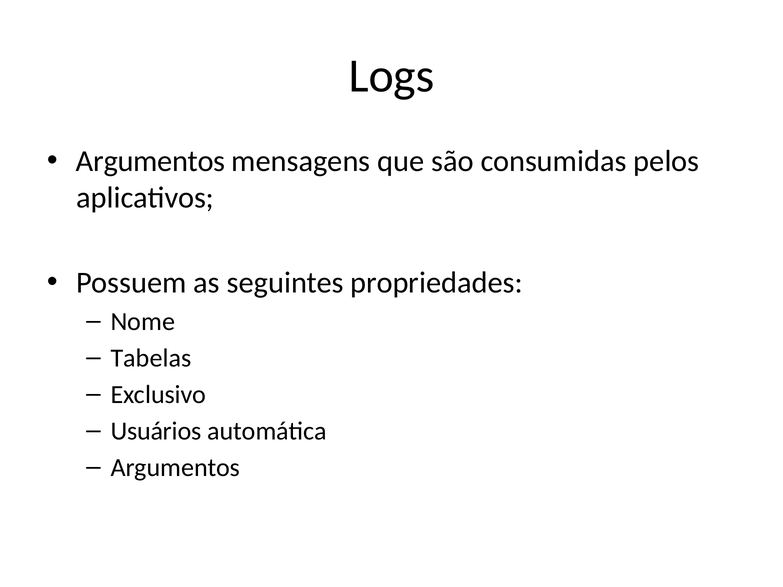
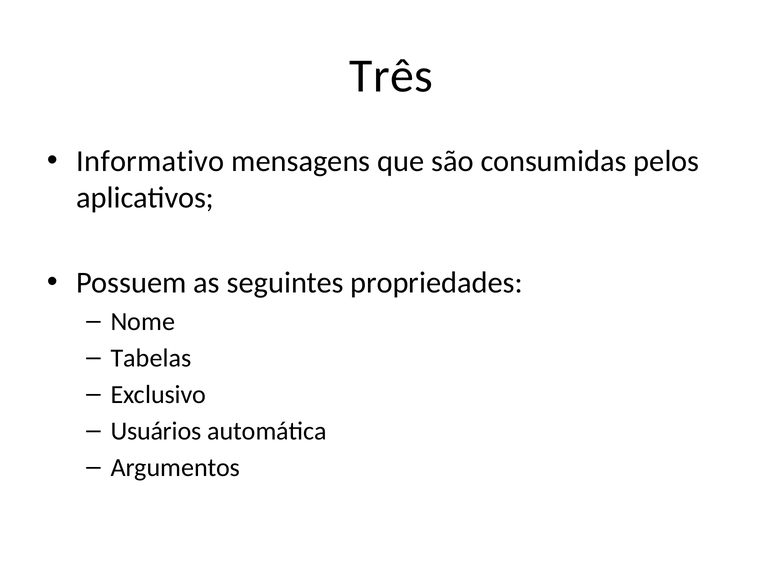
Logs: Logs -> Três (391, 76)
Argumentos: Argumentos -> Informativo (150, 161)
